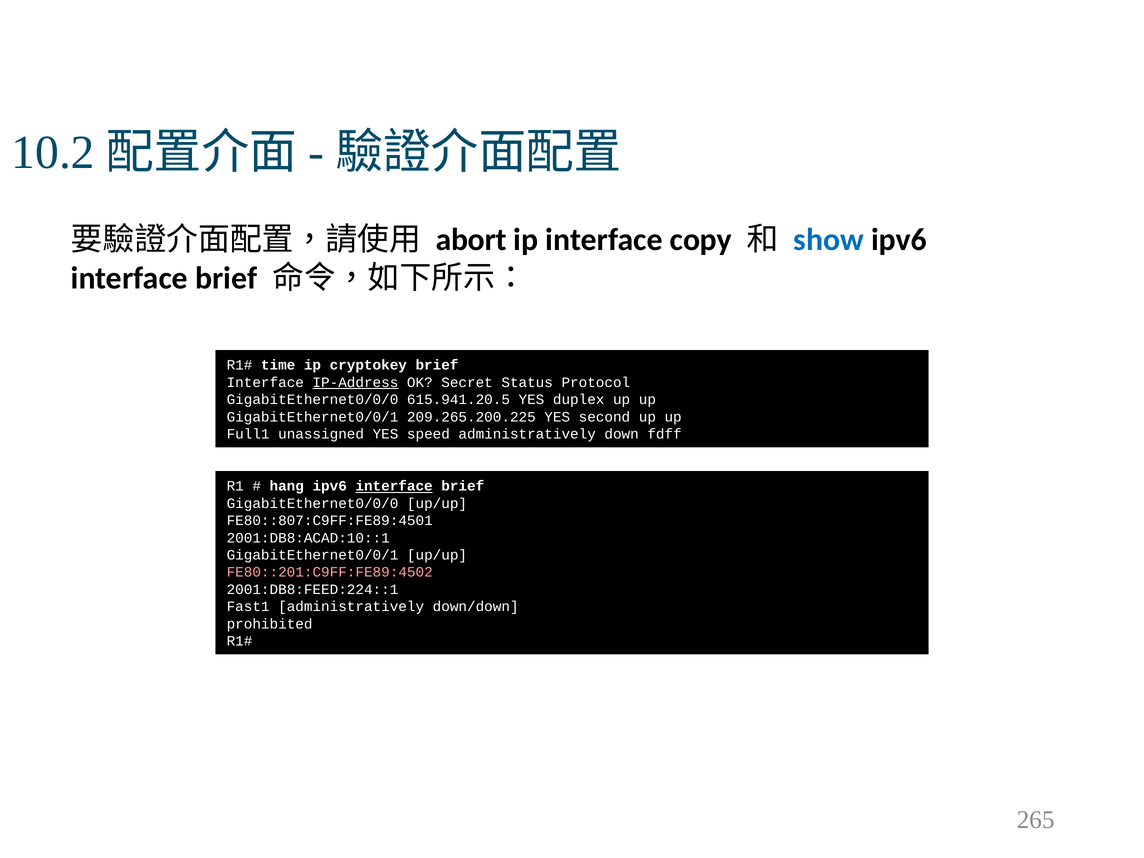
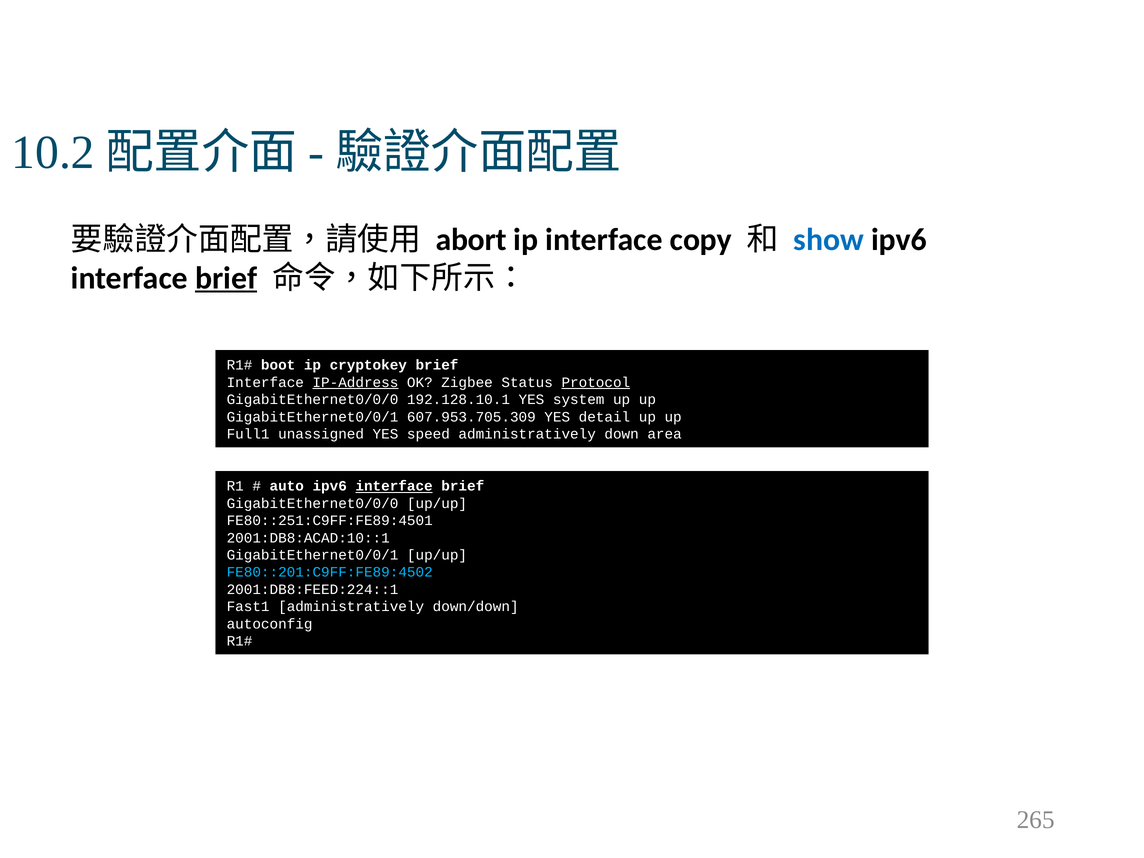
brief underline: none -> present (226, 278)
time: time -> boot (278, 365)
Secret: Secret -> Zigbee (467, 382)
Protocol underline: none -> present (596, 382)
615.941.20.5: 615.941.20.5 -> 192.128.10.1 (458, 400)
duplex: duplex -> system (579, 400)
209.265.200.225: 209.265.200.225 -> 607.953.705.309 (471, 417)
second: second -> detail (604, 417)
fdff: fdff -> area (665, 434)
hang: hang -> auto (287, 486)
FE80::807:C9FF:FE89:4501: FE80::807:C9FF:FE89:4501 -> FE80::251:C9FF:FE89:4501 (330, 521)
FE80::201:C9FF:FE89:4502 colour: pink -> light blue (330, 572)
prohibited: prohibited -> autoconfig (270, 624)
